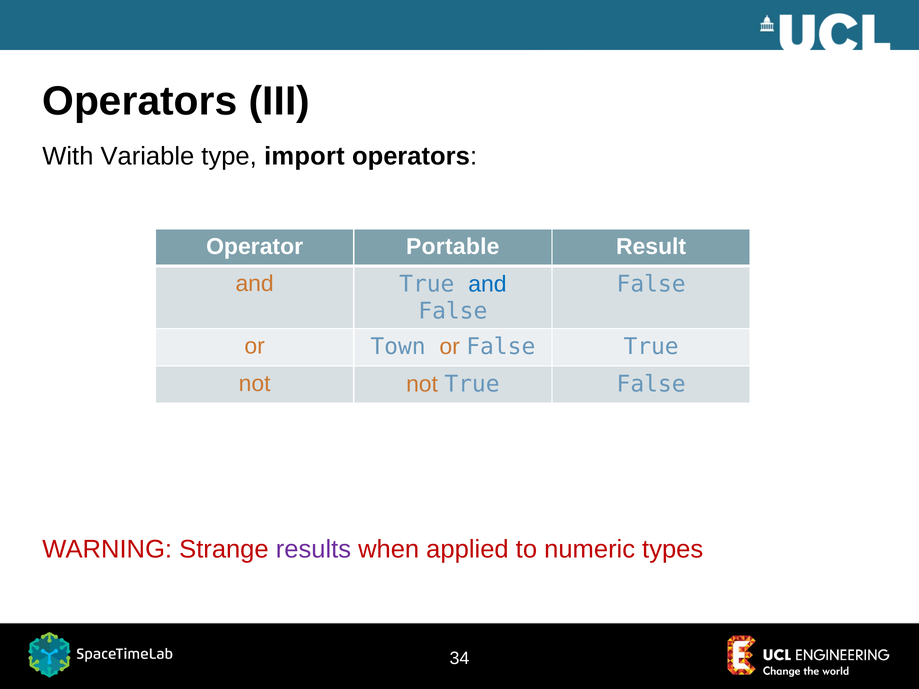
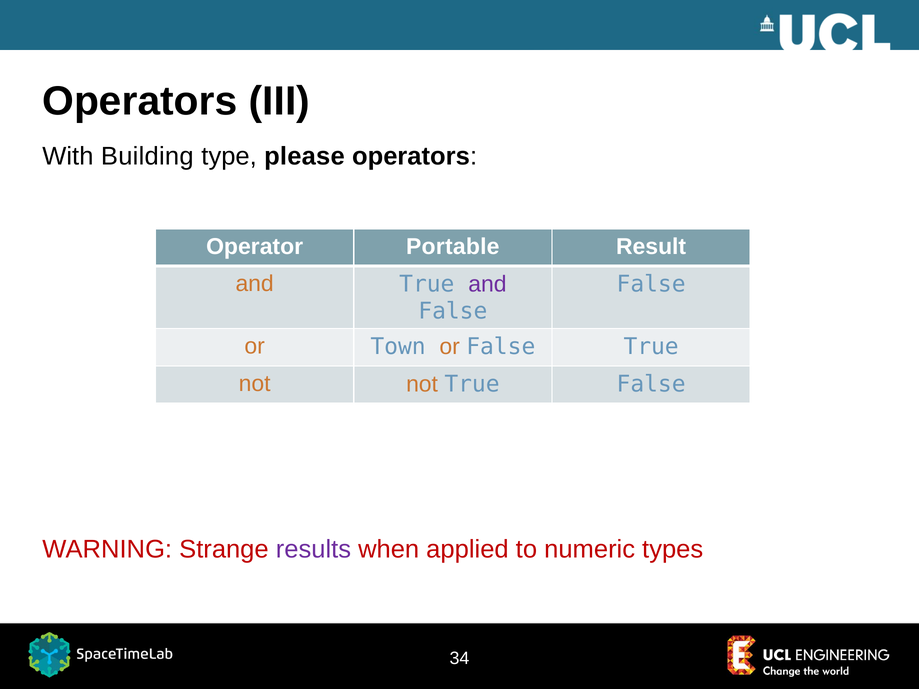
Variable: Variable -> Building (147, 156)
import: import -> please (304, 156)
and colour: blue -> purple (487, 284)
